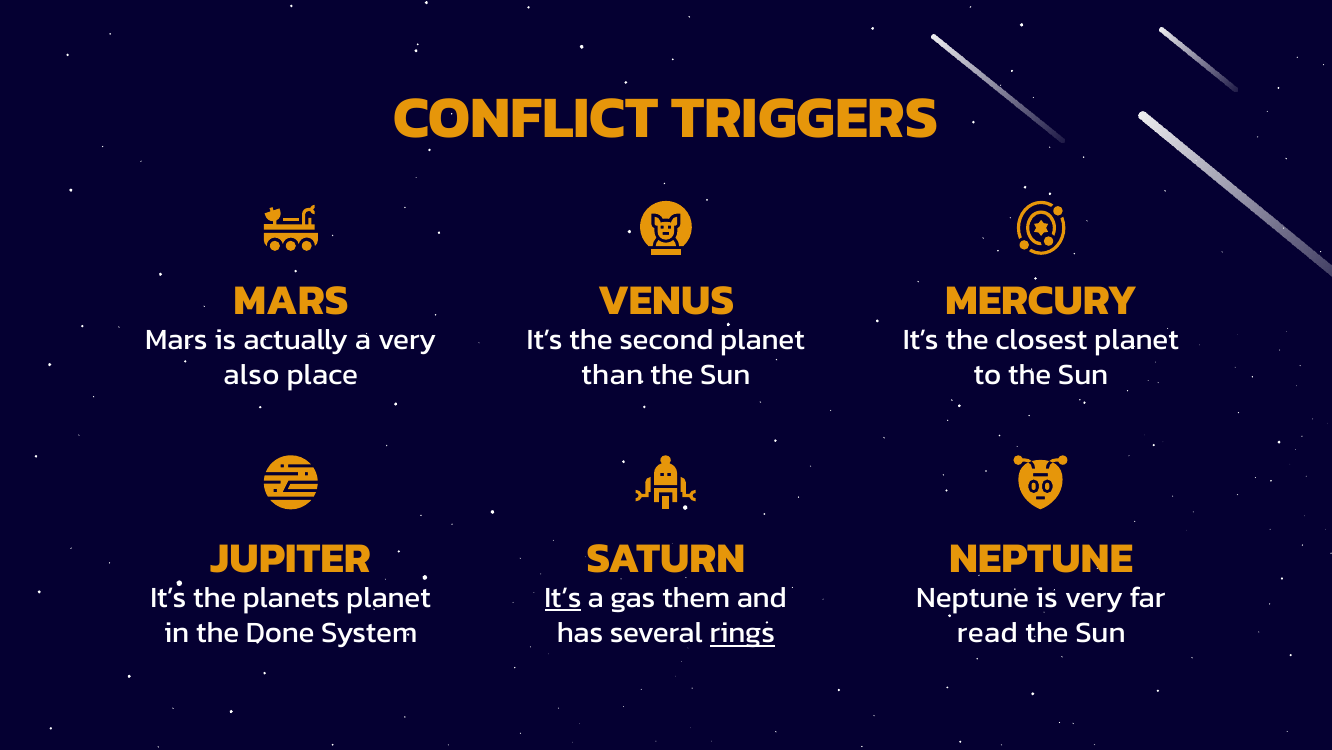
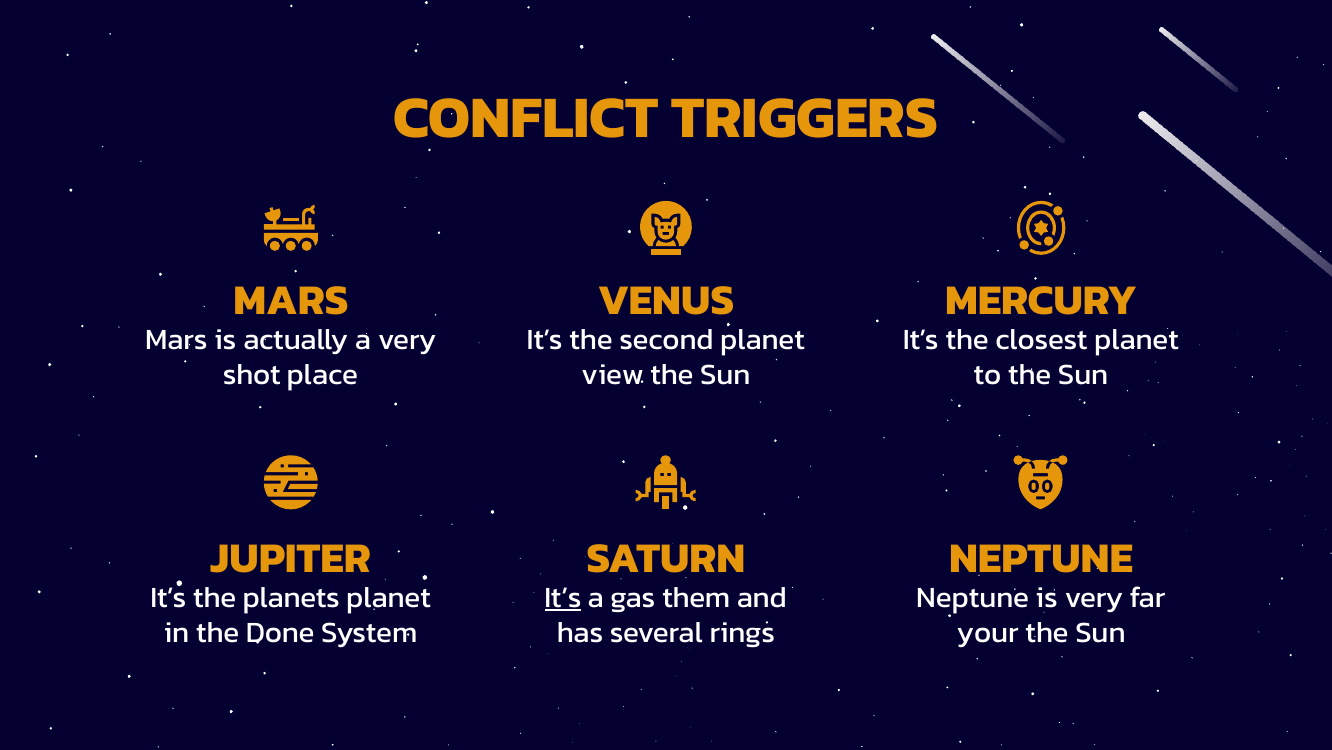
also: also -> shot (252, 375)
than: than -> view (613, 375)
rings underline: present -> none (742, 632)
read: read -> your (988, 632)
